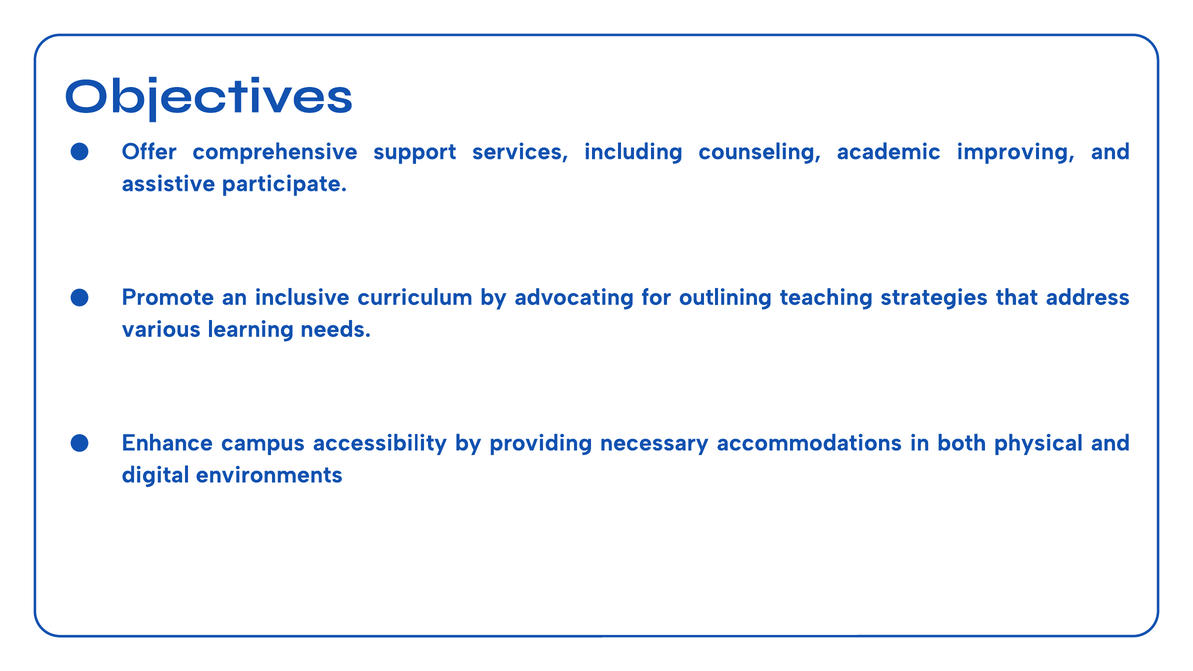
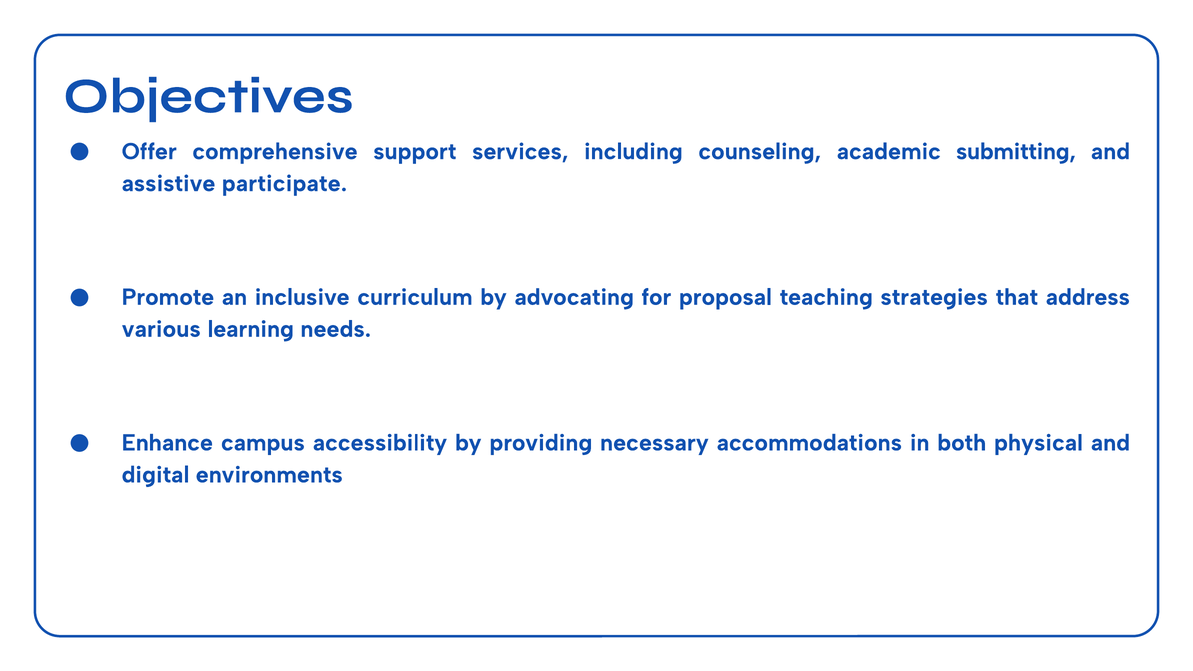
improving: improving -> submitting (1016, 152)
outlining: outlining -> proposal (725, 297)
